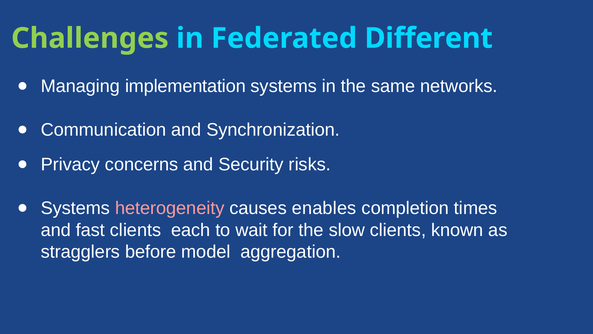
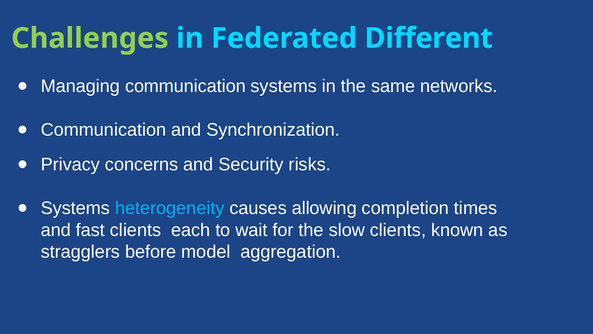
Managing implementation: implementation -> communication (185, 86)
heterogeneity colour: pink -> light blue (170, 208)
enables: enables -> allowing (324, 208)
